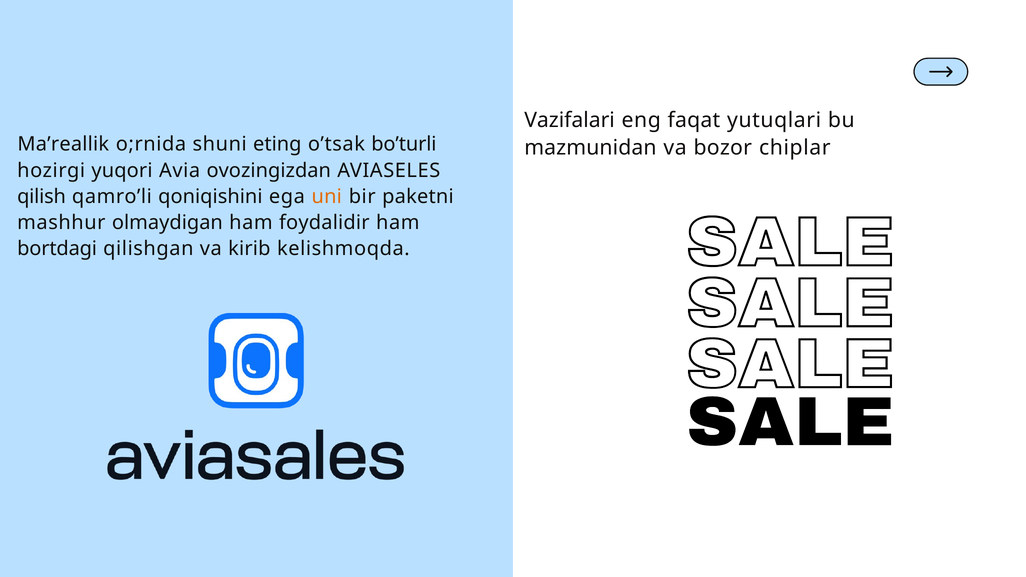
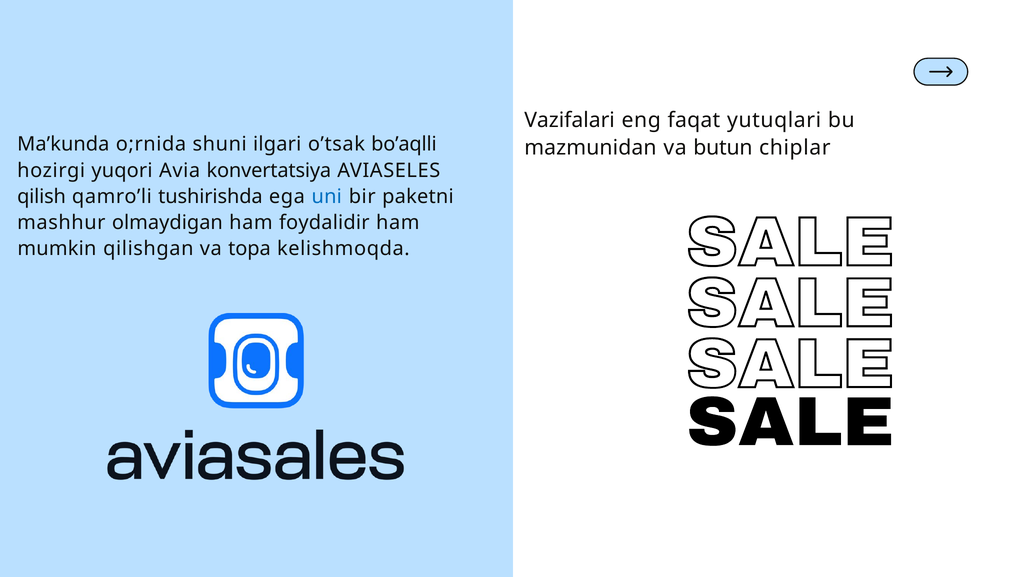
Ma’reallik: Ma’reallik -> Ma’kunda (63, 144)
eting: eting -> ilgari (277, 144)
bo’turli: bo’turli -> bo’aqlli (404, 144)
bozor: bozor -> butun (723, 148)
ovozingizdan: ovozingizdan -> konvertatsiya (269, 170)
qoniqishini: qoniqishini -> tushirishda (210, 196)
uni colour: orange -> blue (327, 196)
bortdagi: bortdagi -> mumkin (57, 249)
kirib: kirib -> topa (249, 249)
